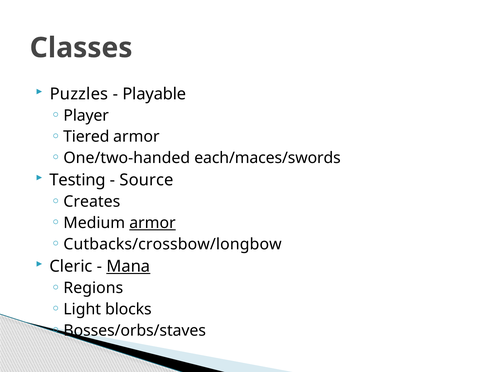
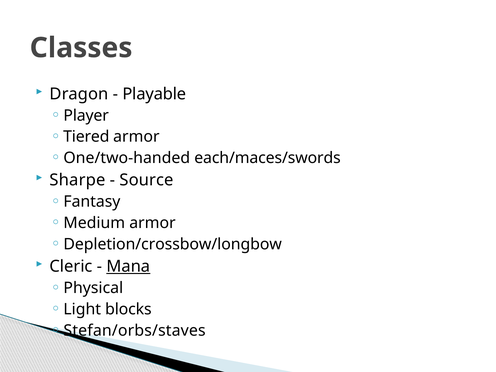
Puzzles: Puzzles -> Dragon (79, 94)
Testing: Testing -> Sharpe (77, 180)
Creates: Creates -> Fantasy (92, 202)
armor underline: present -> none (152, 223)
Cutbacks/crossbow/longbow: Cutbacks/crossbow/longbow -> Depletion/crossbow/longbow (173, 244)
Regions: Regions -> Physical (93, 288)
Bosses/orbs/staves: Bosses/orbs/staves -> Stefan/orbs/staves (135, 330)
